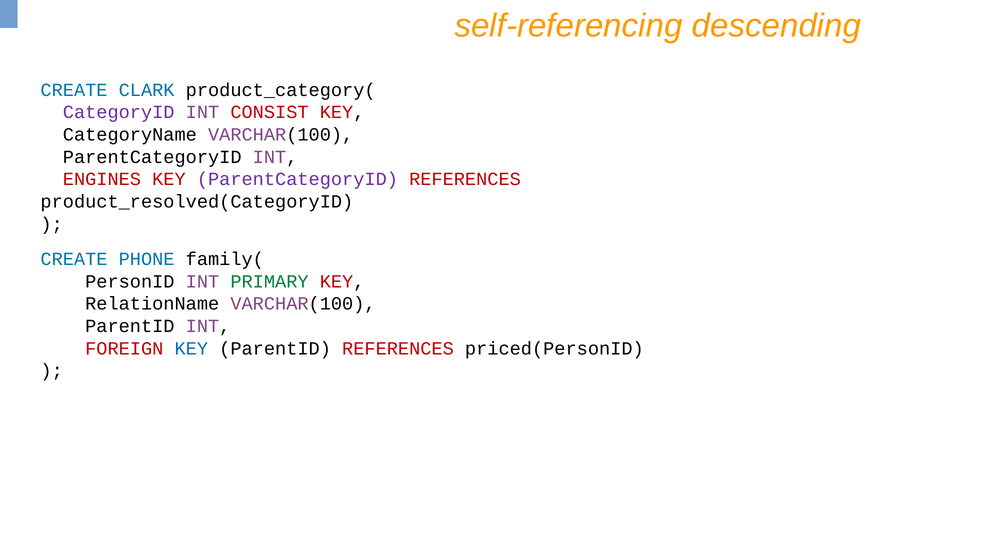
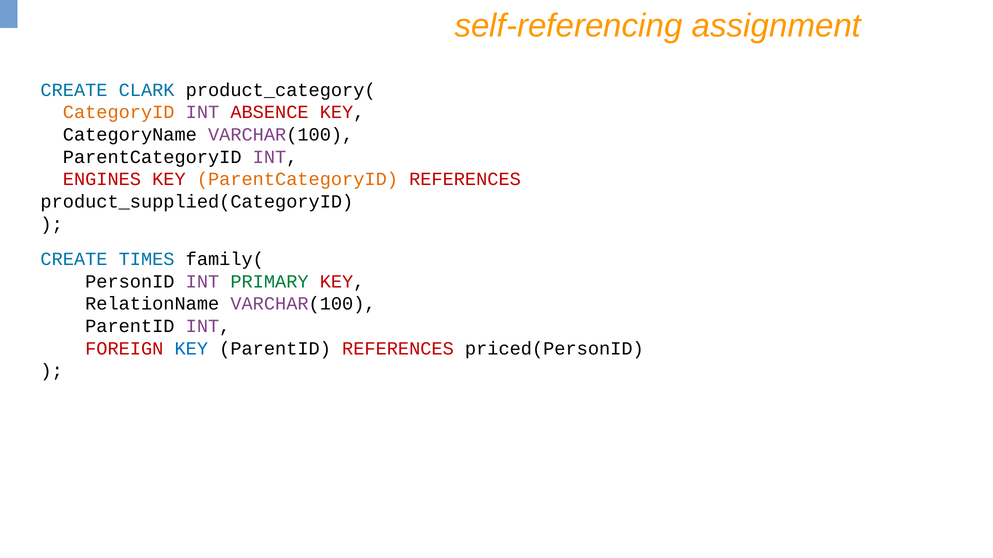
descending: descending -> assignment (776, 26)
CategoryID colour: purple -> orange (119, 112)
CONSIST: CONSIST -> ABSENCE (269, 112)
ParentCategoryID colour: purple -> orange (297, 179)
product_resolved(CategoryID: product_resolved(CategoryID -> product_supplied(CategoryID (197, 202)
PHONE: PHONE -> TIMES (147, 259)
